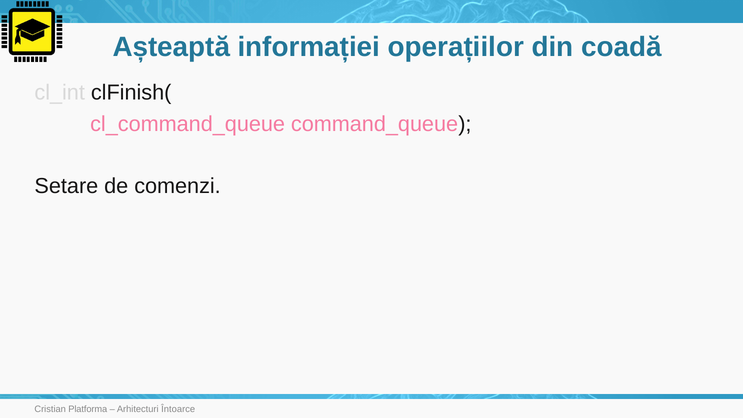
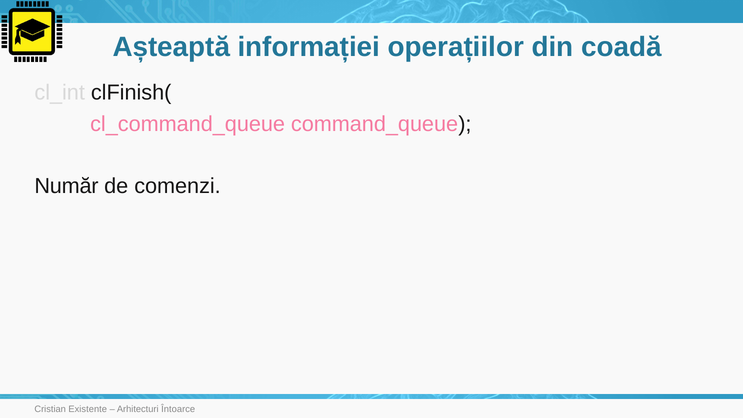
Setare: Setare -> Număr (66, 186)
Platforma: Platforma -> Existente (88, 409)
